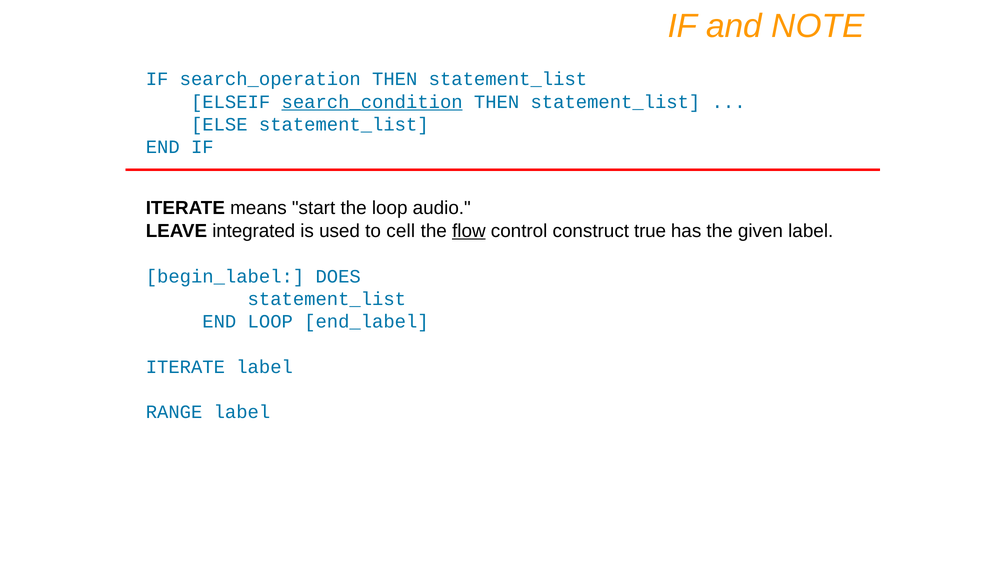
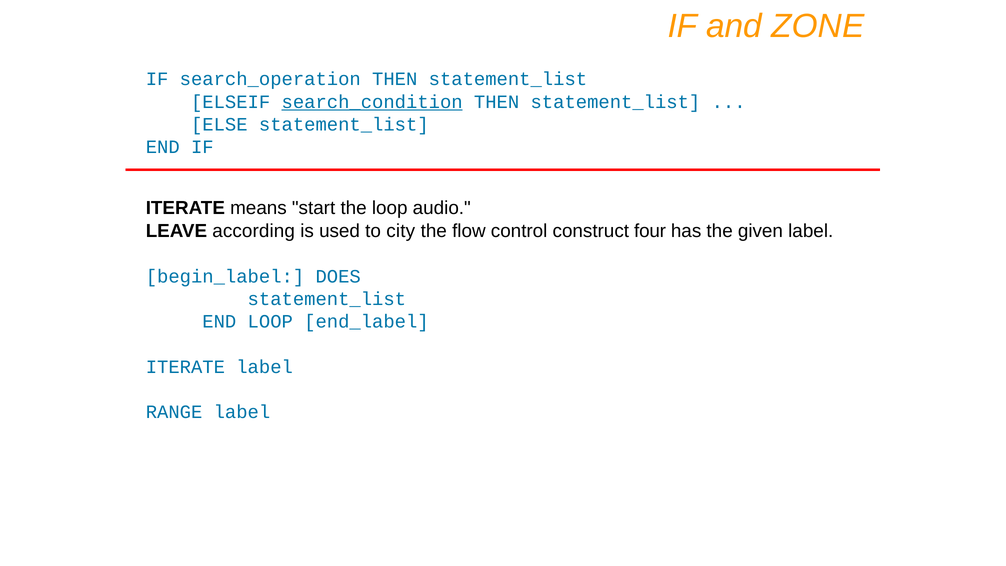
NOTE: NOTE -> ZONE (818, 26)
integrated: integrated -> according (254, 231)
cell: cell -> city (401, 231)
flow underline: present -> none (469, 231)
true: true -> four (650, 231)
